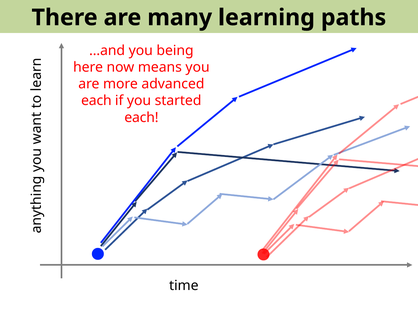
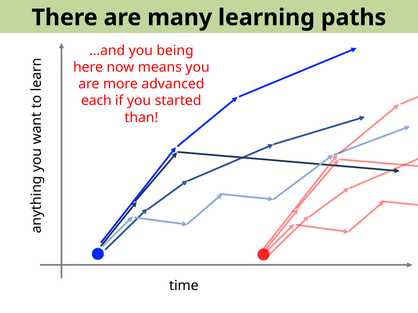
each: each -> than (141, 118)
